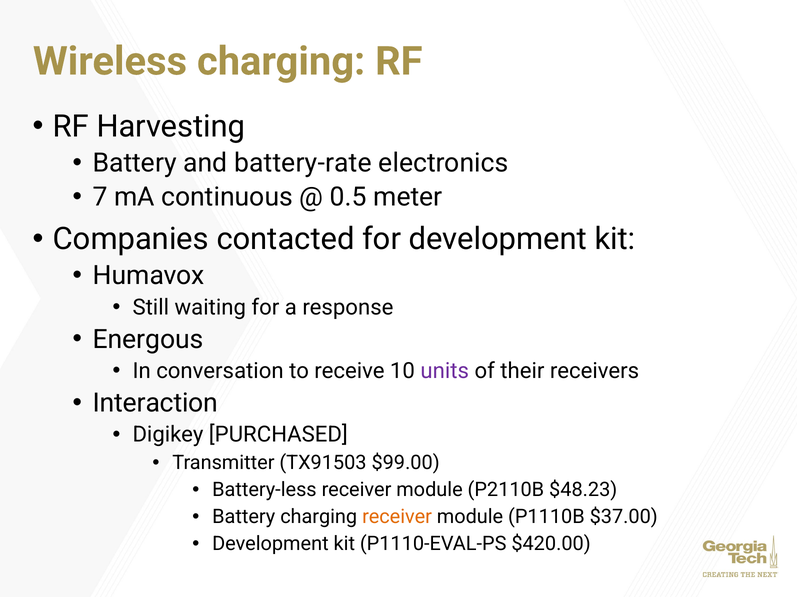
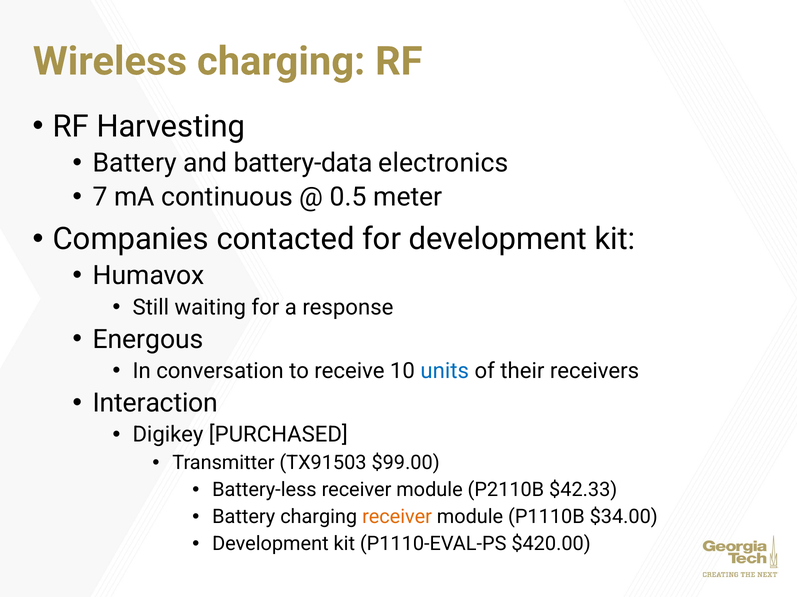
battery-rate: battery-rate -> battery-data (303, 163)
units colour: purple -> blue (445, 372)
$48.23: $48.23 -> $42.33 (583, 490)
$37.00: $37.00 -> $34.00 (624, 518)
